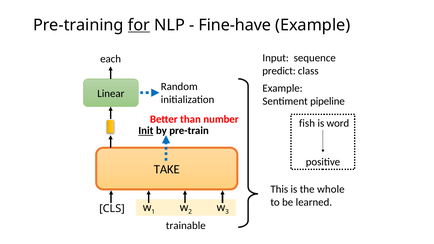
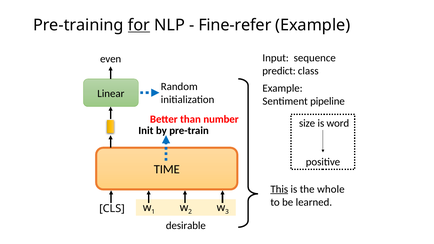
Fine-have: Fine-have -> Fine-refer (235, 25)
each: each -> even (111, 59)
fish: fish -> size (307, 123)
Init underline: present -> none (146, 131)
TAKE: TAKE -> TIME (167, 170)
This underline: none -> present (279, 189)
trainable: trainable -> desirable (186, 226)
